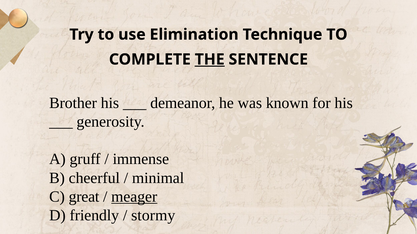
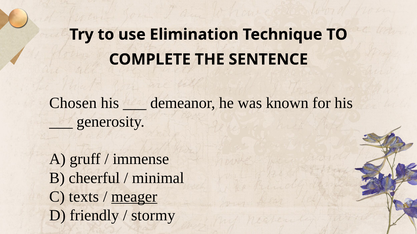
THE underline: present -> none (210, 60)
Brother: Brother -> Chosen (73, 103)
great: great -> texts (84, 197)
